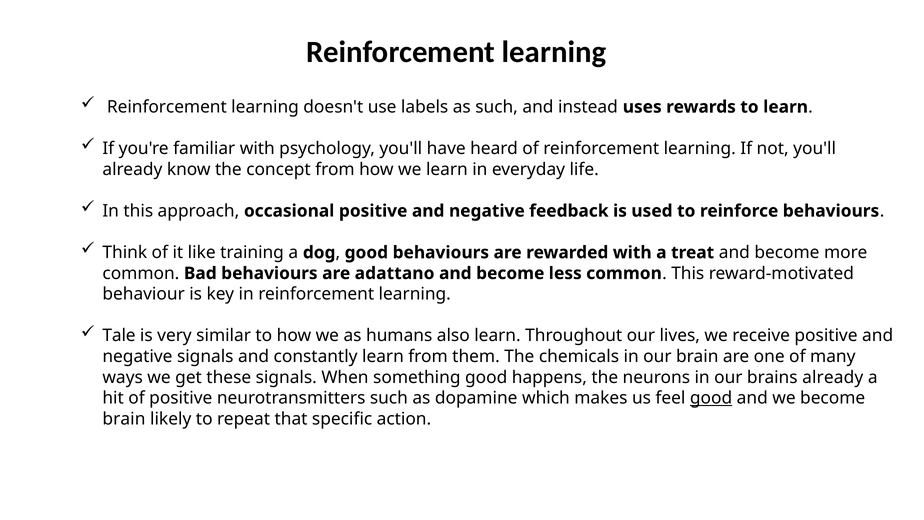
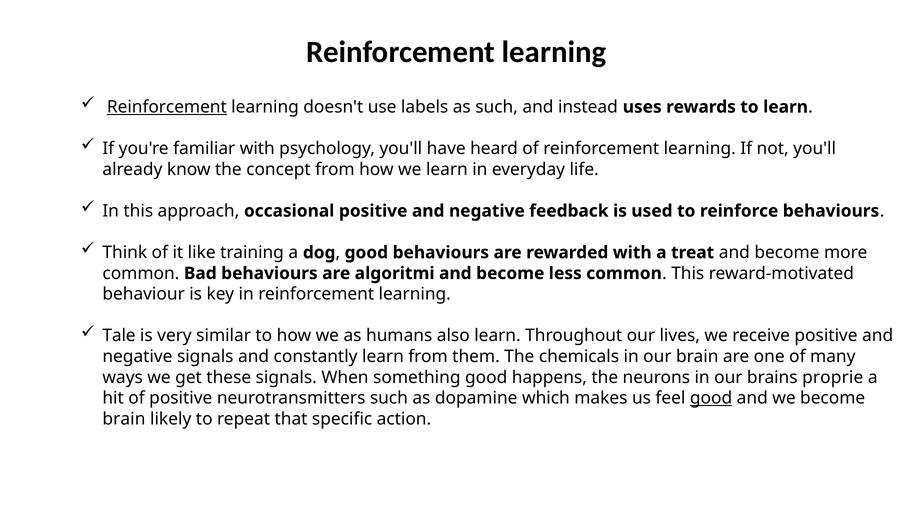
Reinforcement underline: none -> present (167, 107)
adattano: adattano -> algoritmi (395, 273)
brains already: already -> proprie (833, 377)
